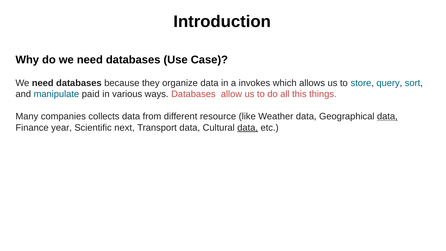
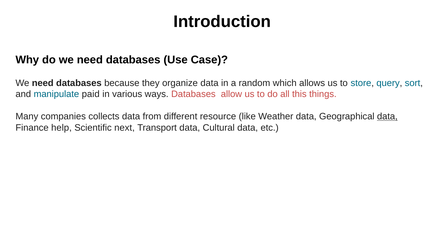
invokes: invokes -> random (254, 83)
year: year -> help (61, 128)
data underline: present -> none (248, 128)
